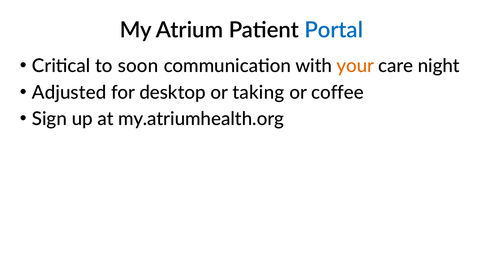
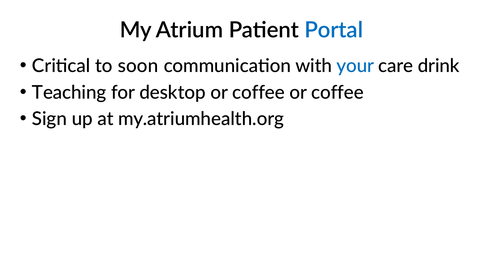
your colour: orange -> blue (355, 66)
night: night -> drink (439, 66)
Adjusted: Adjusted -> Teaching (69, 92)
desktop or taking: taking -> coffee (259, 92)
